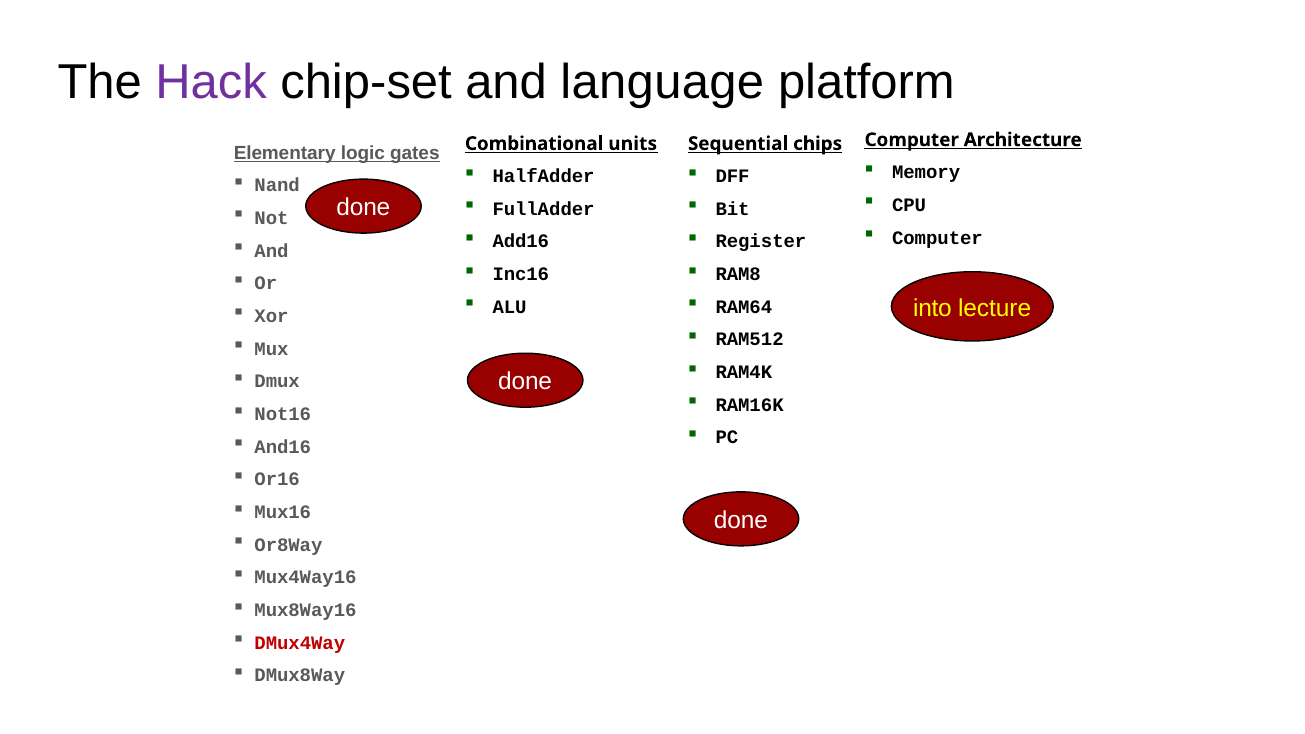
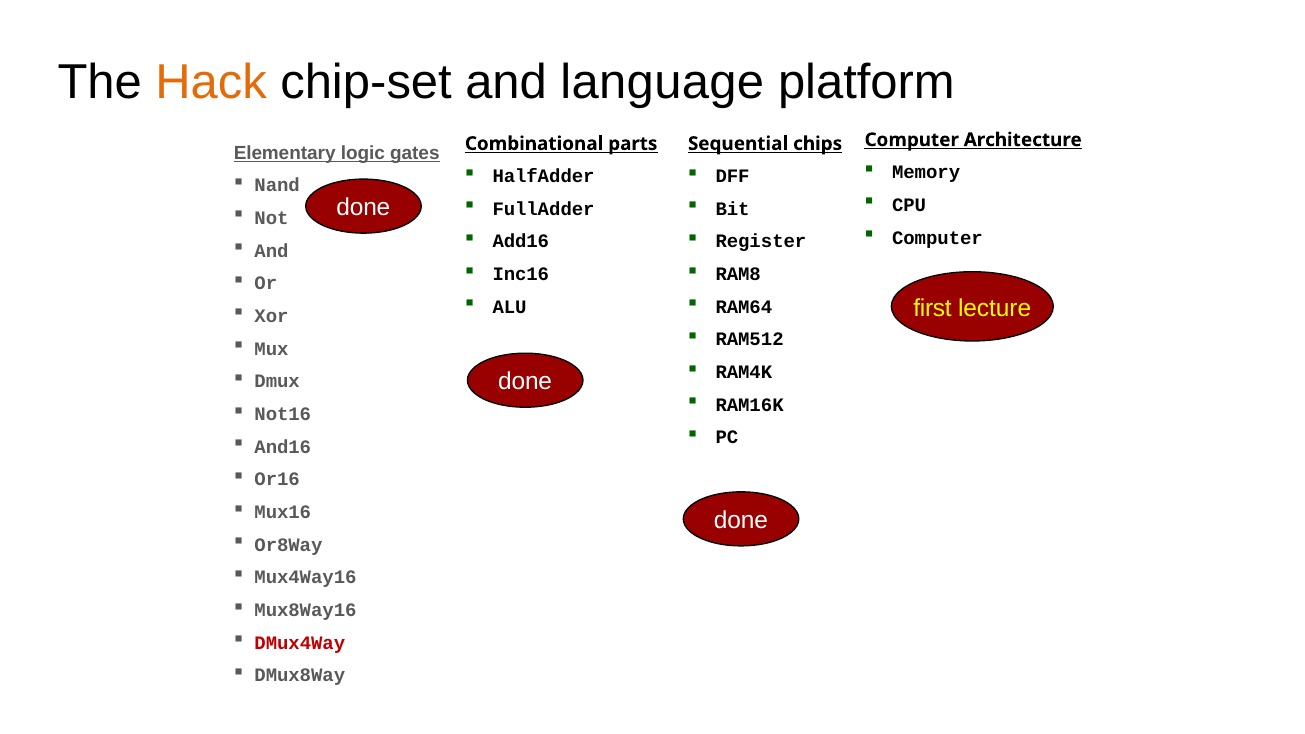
Hack colour: purple -> orange (211, 83)
units: units -> parts (633, 144)
into: into -> first (933, 308)
